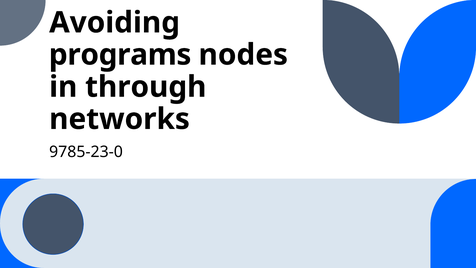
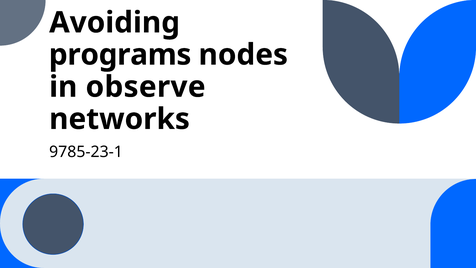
through: through -> observe (146, 87)
9785-23-0: 9785-23-0 -> 9785-23-1 (86, 152)
